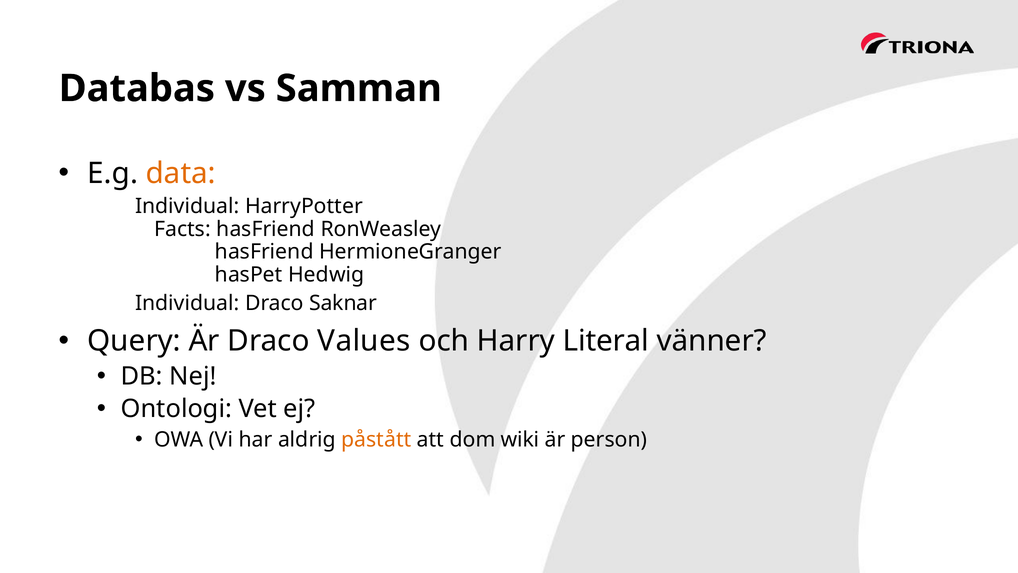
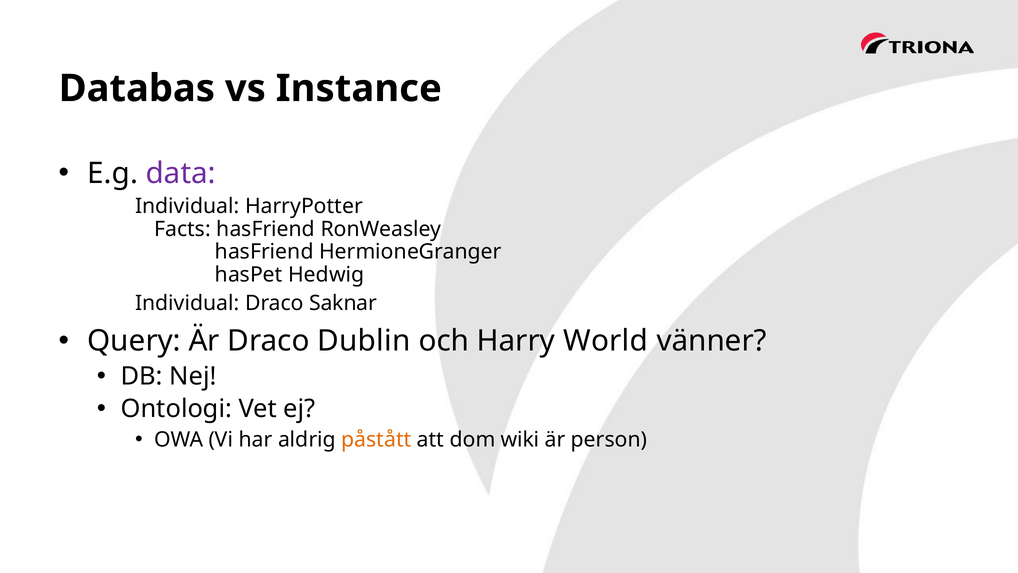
Samman: Samman -> Instance (359, 88)
data colour: orange -> purple (181, 173)
Values: Values -> Dublin (364, 341)
Literal: Literal -> World (606, 341)
